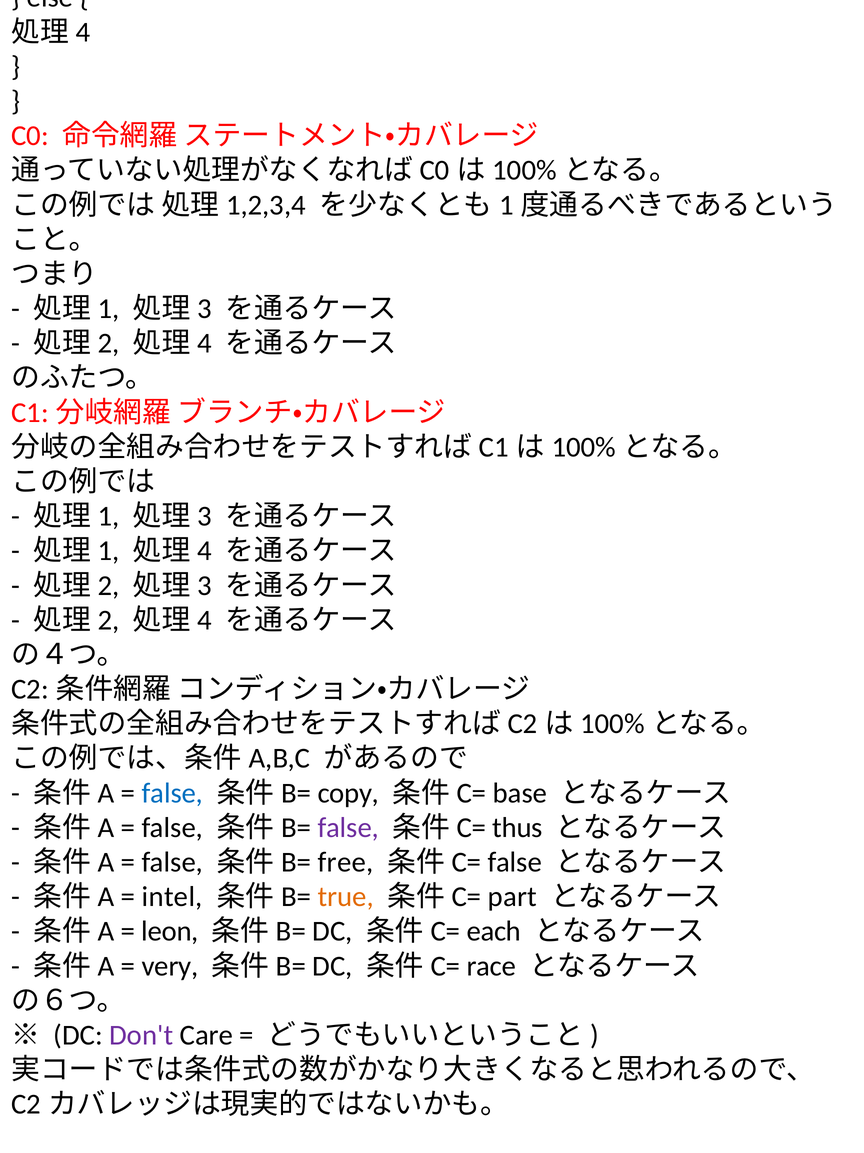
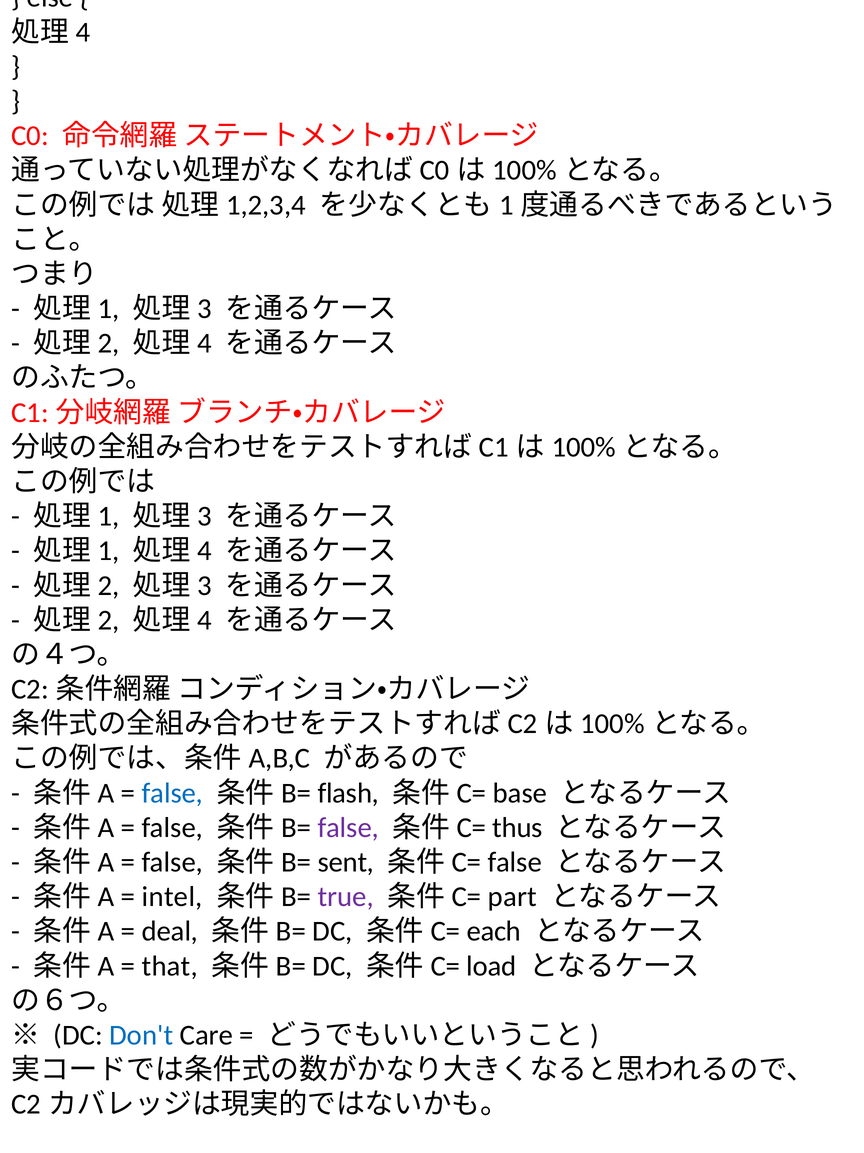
copy: copy -> flash (348, 792)
free: free -> sent (346, 861)
true colour: orange -> purple (346, 896)
leon: leon -> deal (170, 931)
very: very -> that (170, 965)
race: race -> load (491, 965)
Don't colour: purple -> blue (141, 1034)
